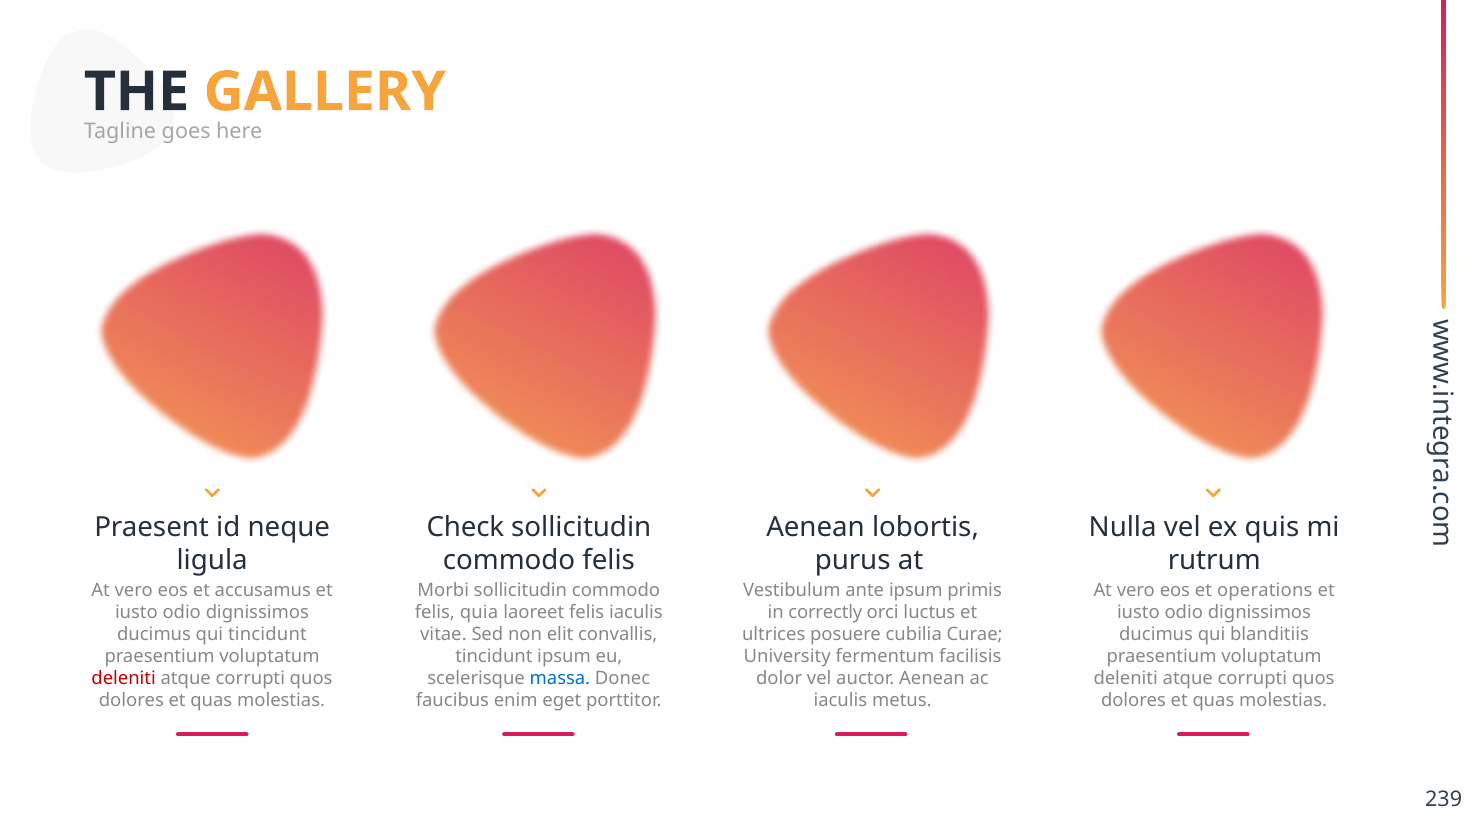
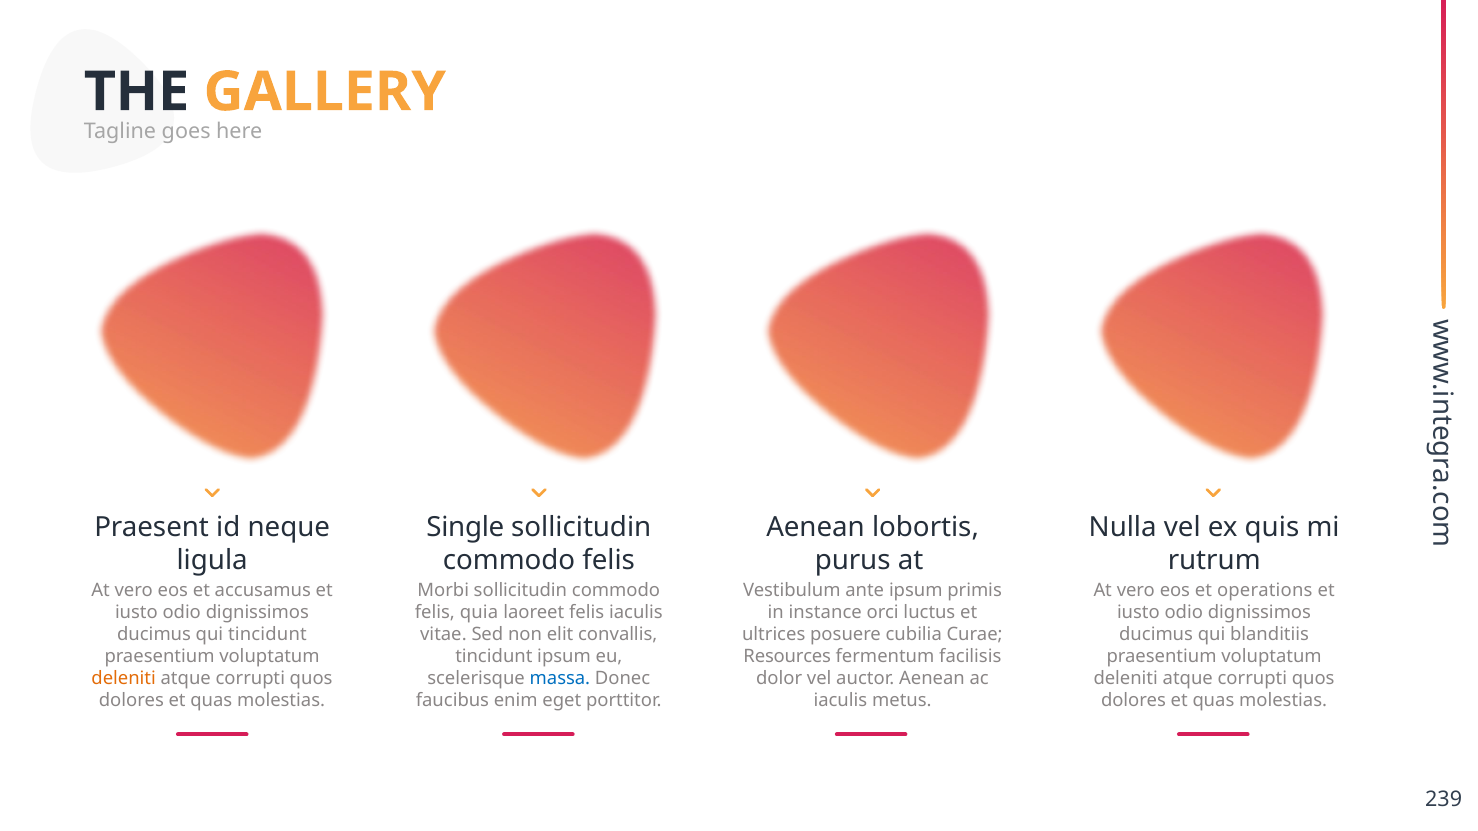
Check: Check -> Single (465, 527)
correctly: correctly -> instance (825, 612)
University: University -> Resources (787, 657)
deleniti colour: red -> orange (124, 679)
